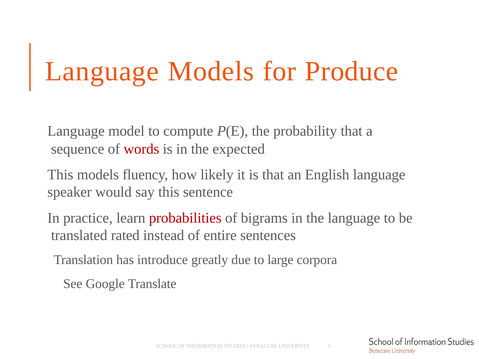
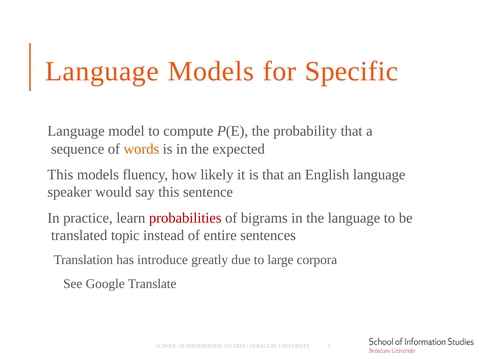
Produce: Produce -> Specific (352, 71)
words colour: red -> orange (141, 149)
rated: rated -> topic (125, 235)
